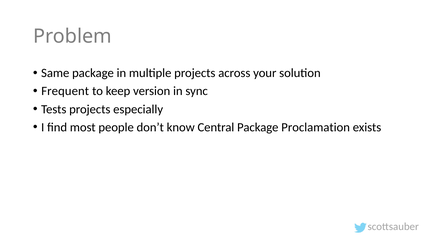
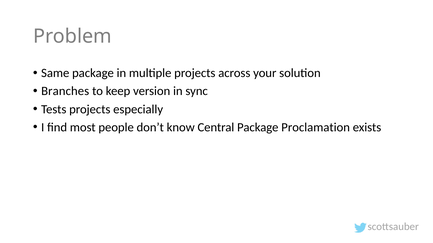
Frequent: Frequent -> Branches (65, 91)
